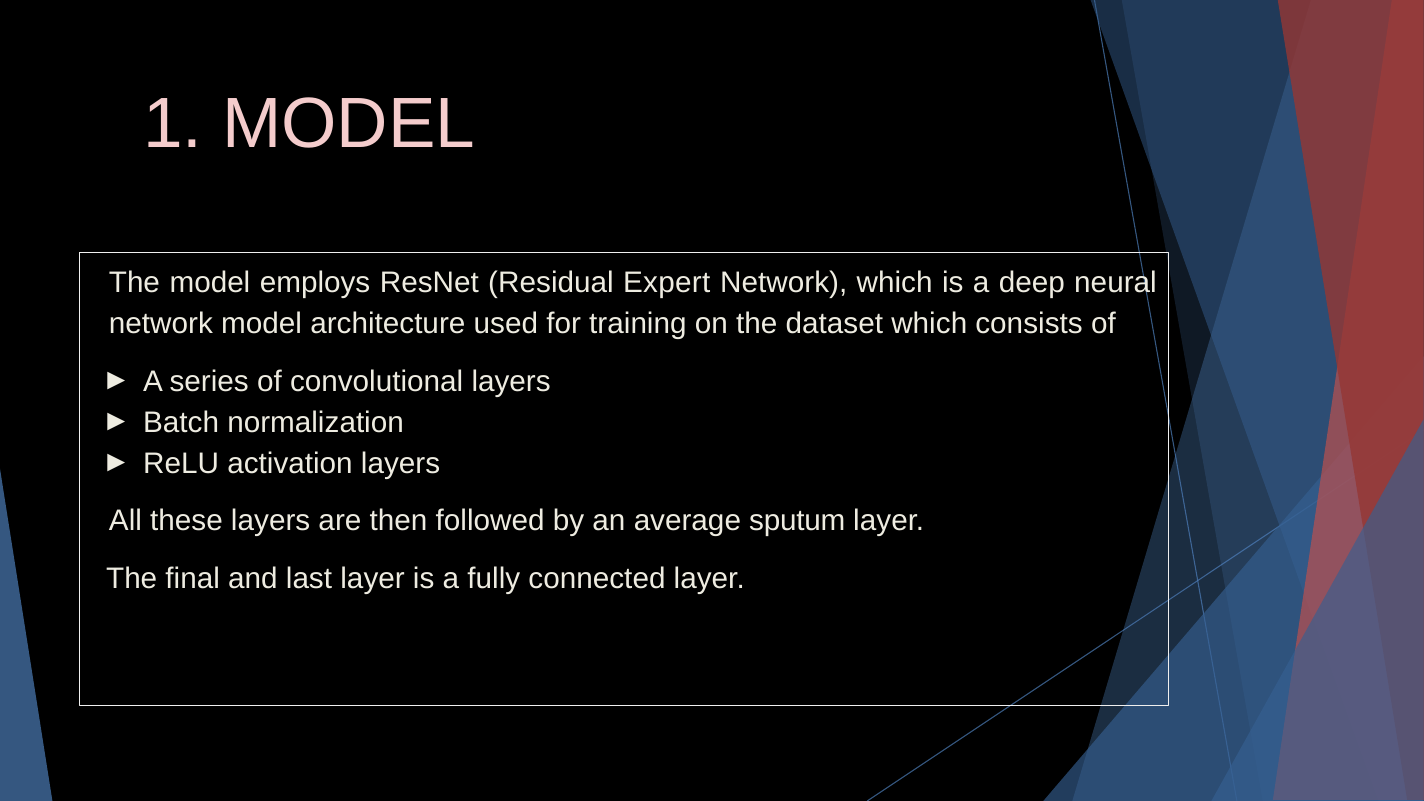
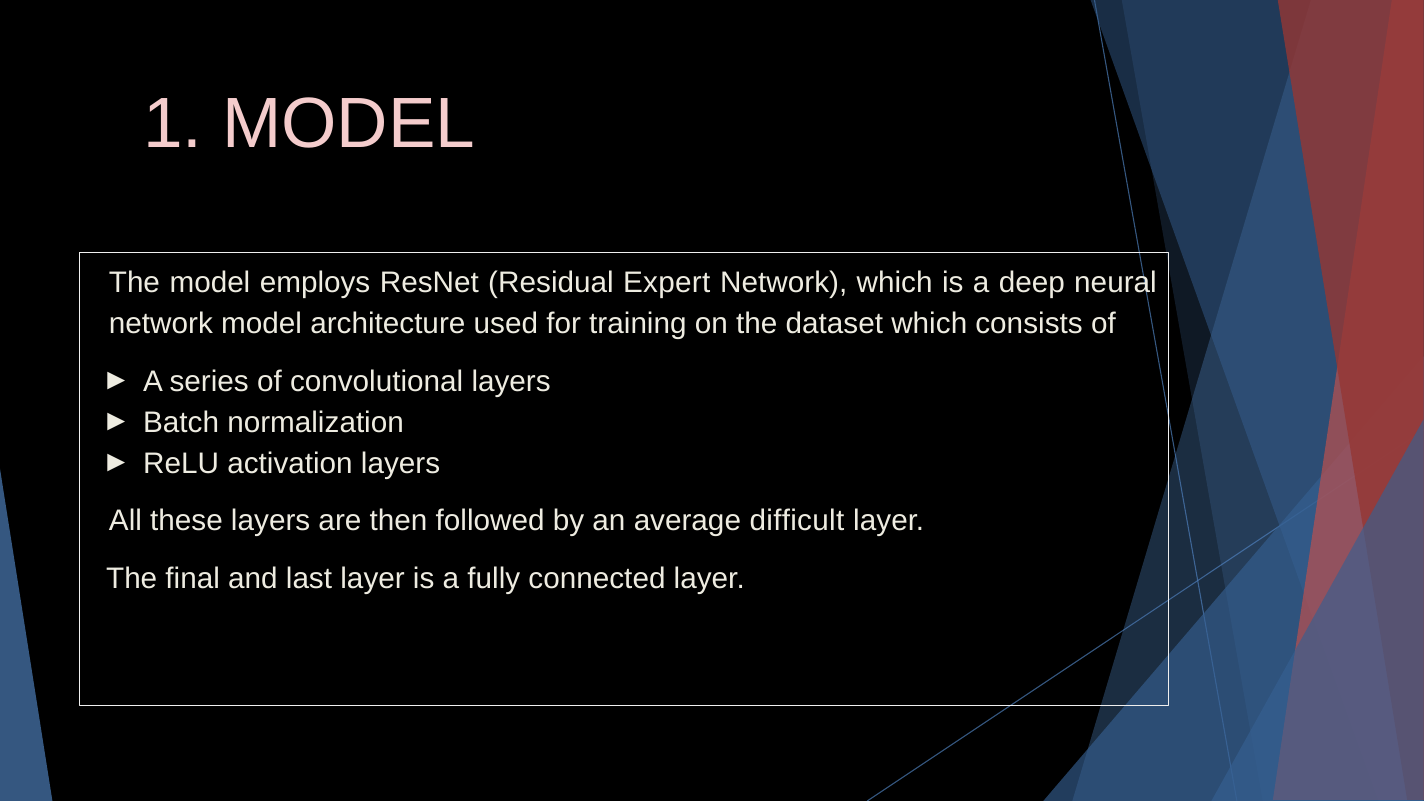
sputum: sputum -> difficult (797, 521)
